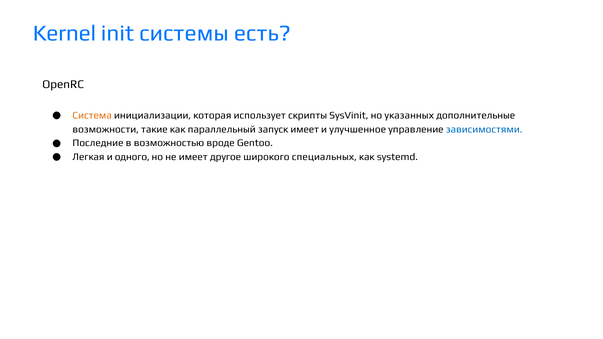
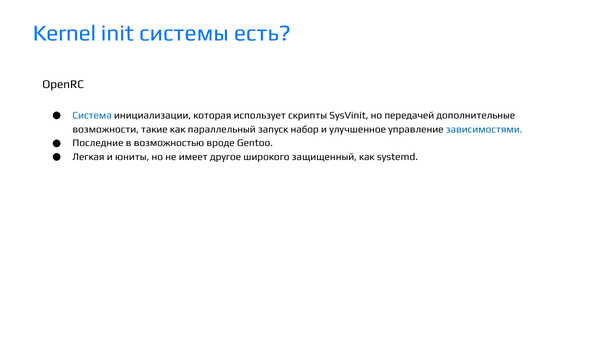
Система colour: orange -> blue (92, 116)
указанных: указанных -> передачей (409, 116)
запуск имеет: имеет -> набор (305, 129)
одного: одного -> юниты (132, 157)
специальных: специальных -> защищенный (324, 157)
